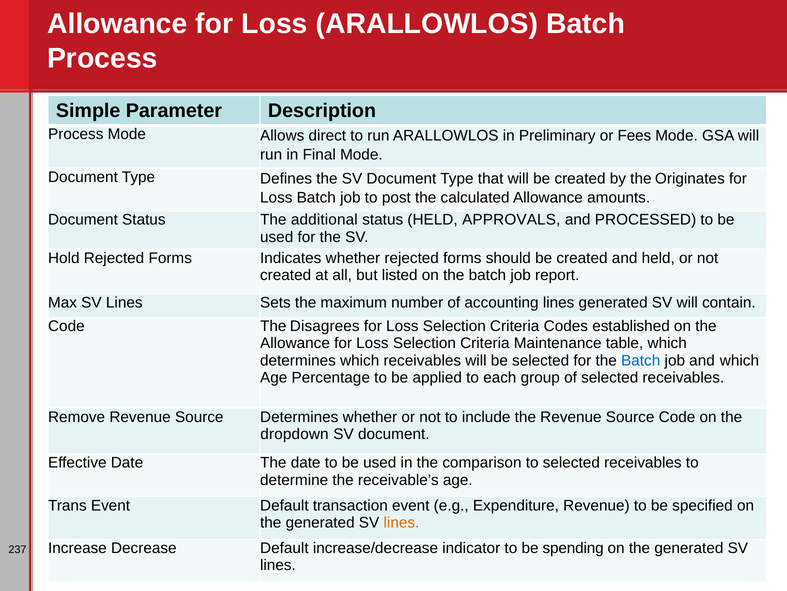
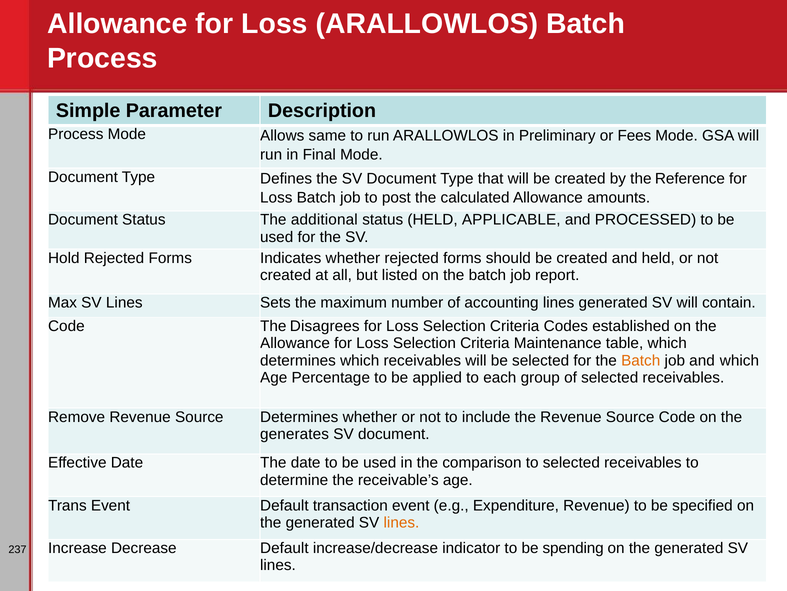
direct: direct -> same (327, 136)
Originates: Originates -> Reference (690, 178)
APPROVALS: APPROVALS -> APPLICABLE (511, 219)
Batch colour: blue -> orange (641, 360)
dropdown: dropdown -> generates (295, 434)
